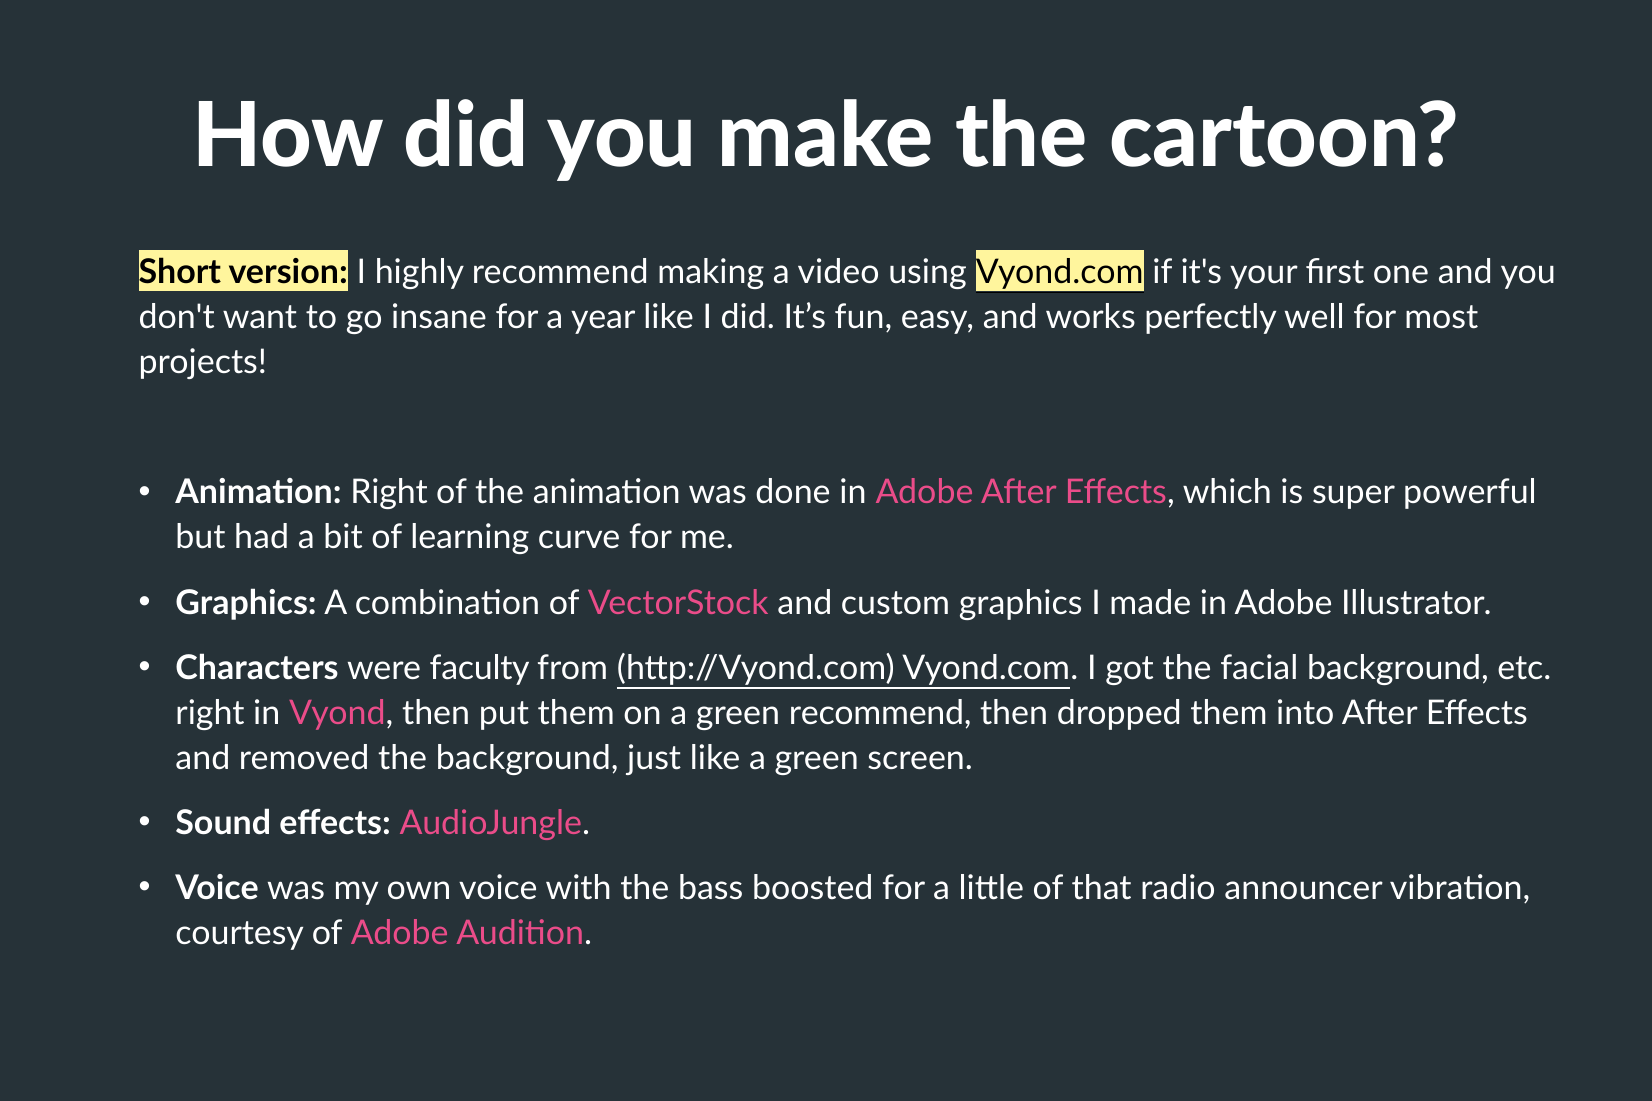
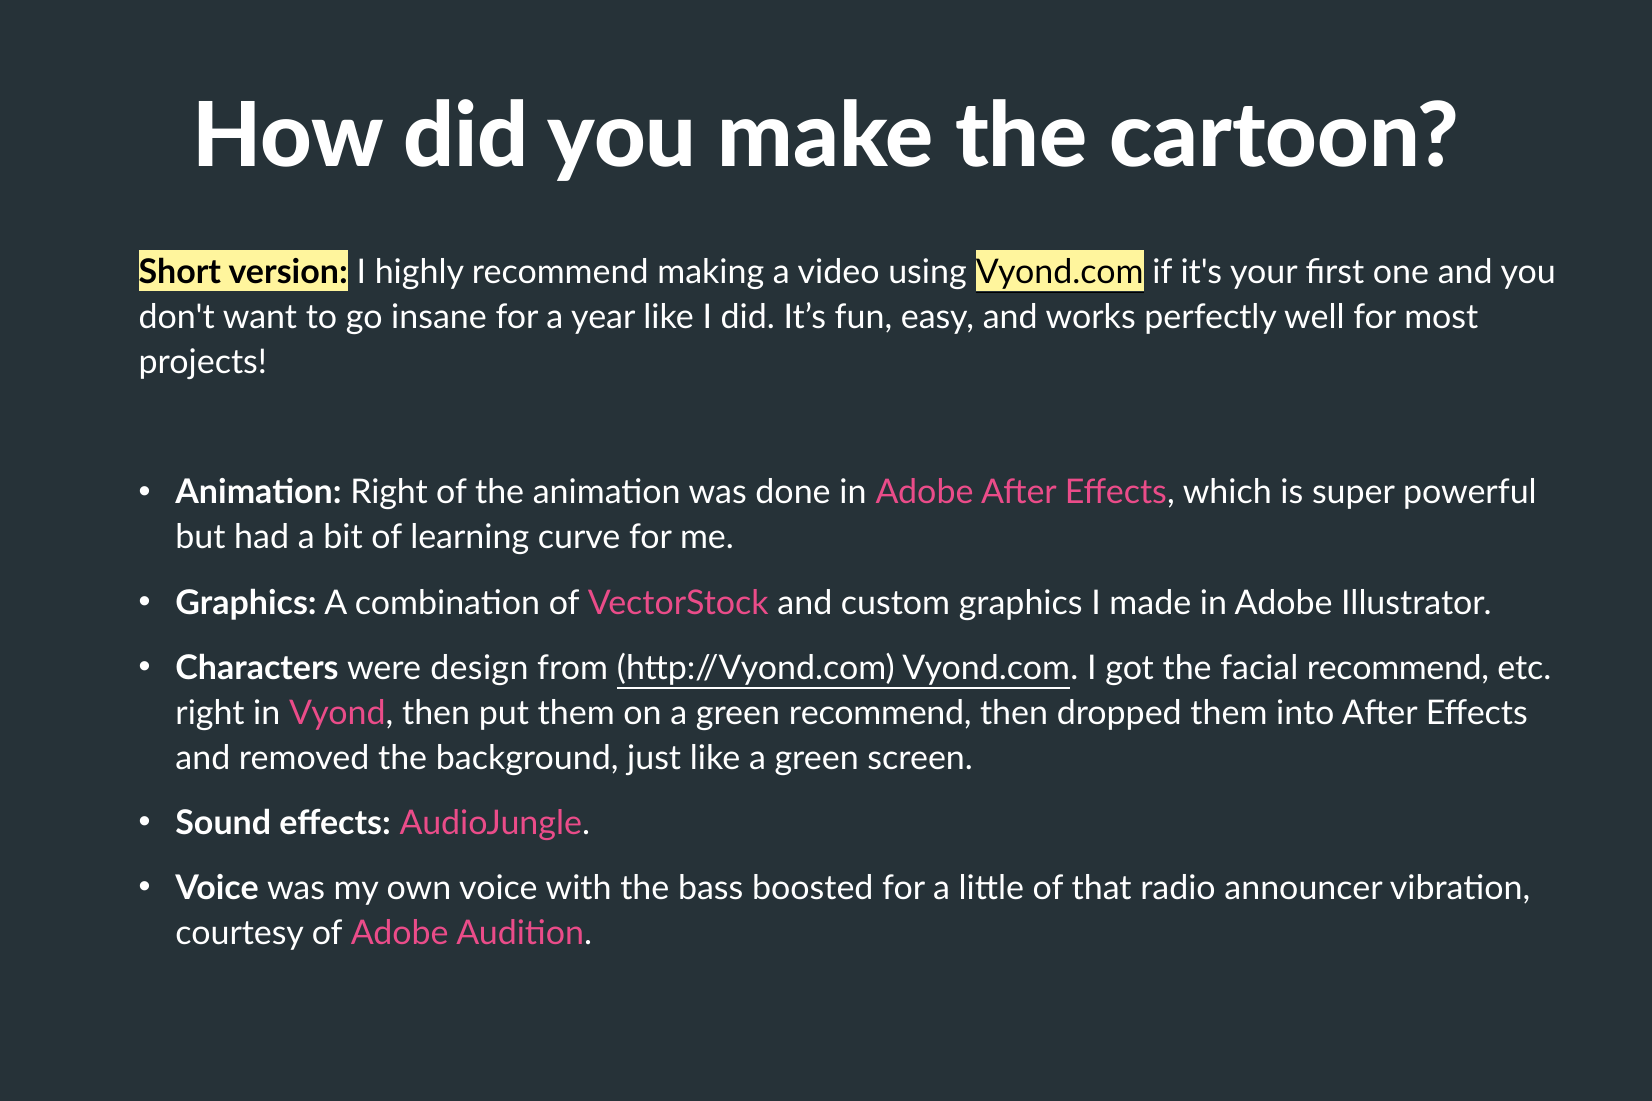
faculty: faculty -> design (479, 668)
facial background: background -> recommend (1398, 668)
